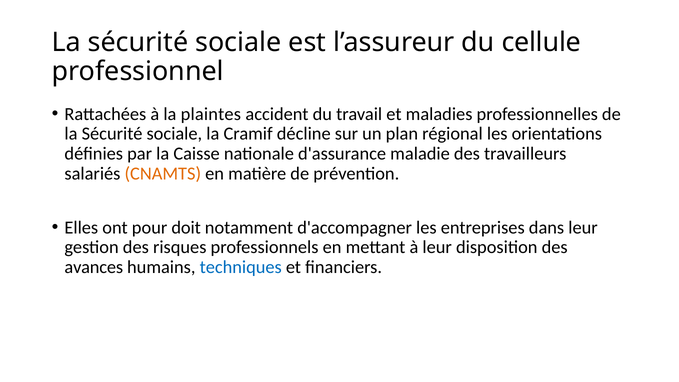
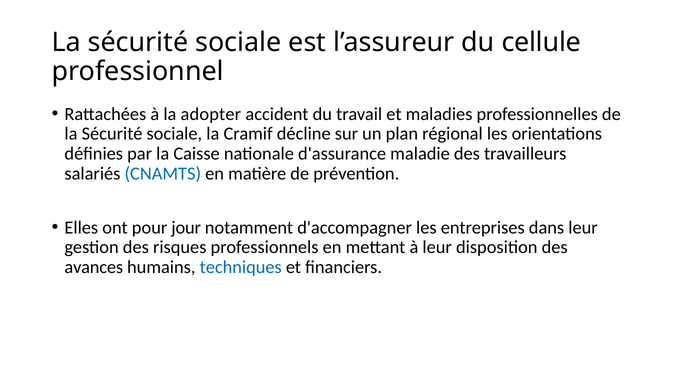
plaintes: plaintes -> adopter (211, 114)
CNAMTS colour: orange -> blue (163, 174)
doit: doit -> jour (186, 227)
